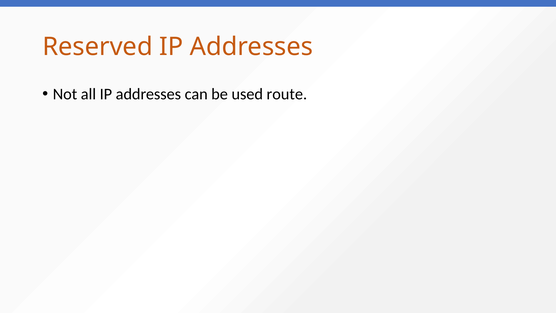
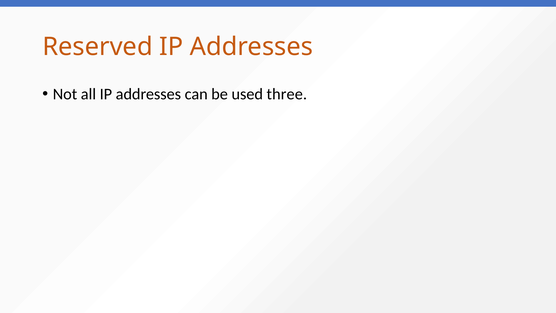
route: route -> three (287, 94)
